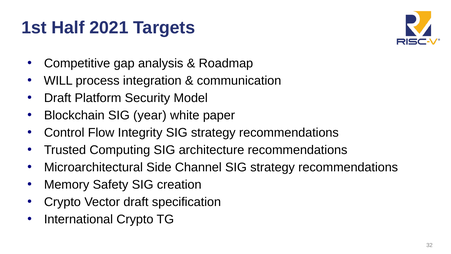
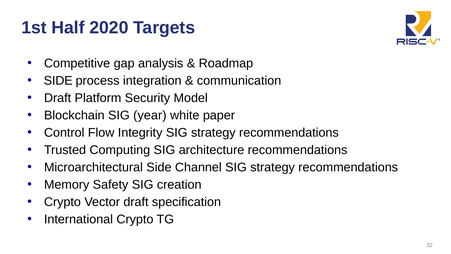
2021: 2021 -> 2020 (109, 28)
WILL: WILL -> SIDE (58, 81)
